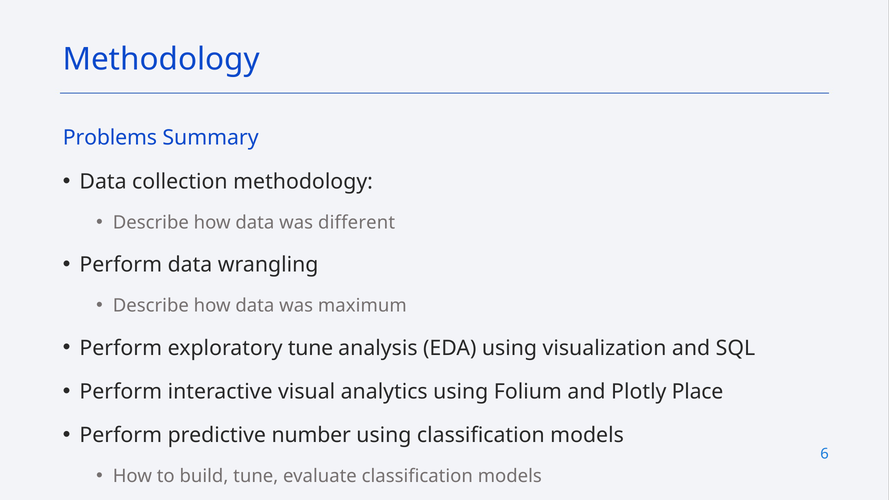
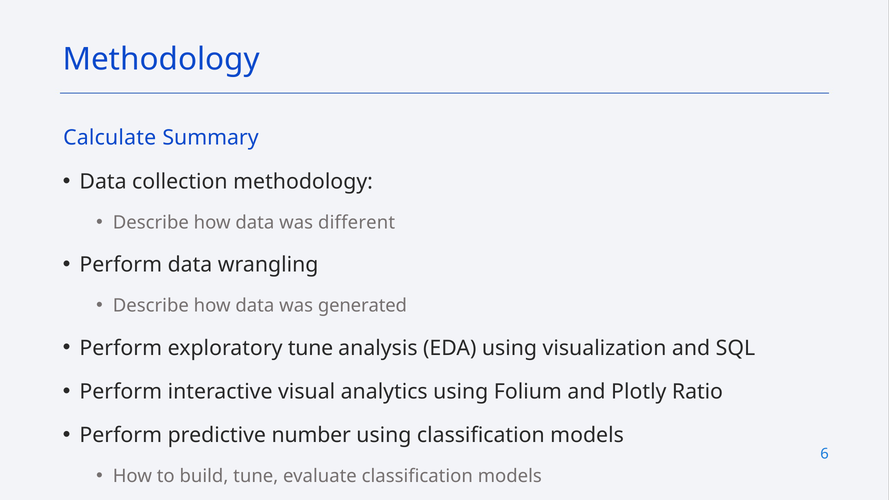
Problems: Problems -> Calculate (110, 138)
maximum: maximum -> generated (362, 306)
Place: Place -> Ratio (697, 392)
